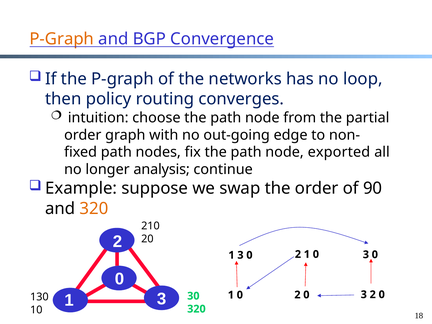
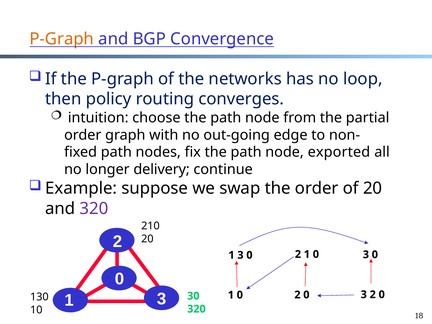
analysis: analysis -> delivery (162, 169)
of 90: 90 -> 20 (373, 188)
320 colour: orange -> purple (94, 209)
